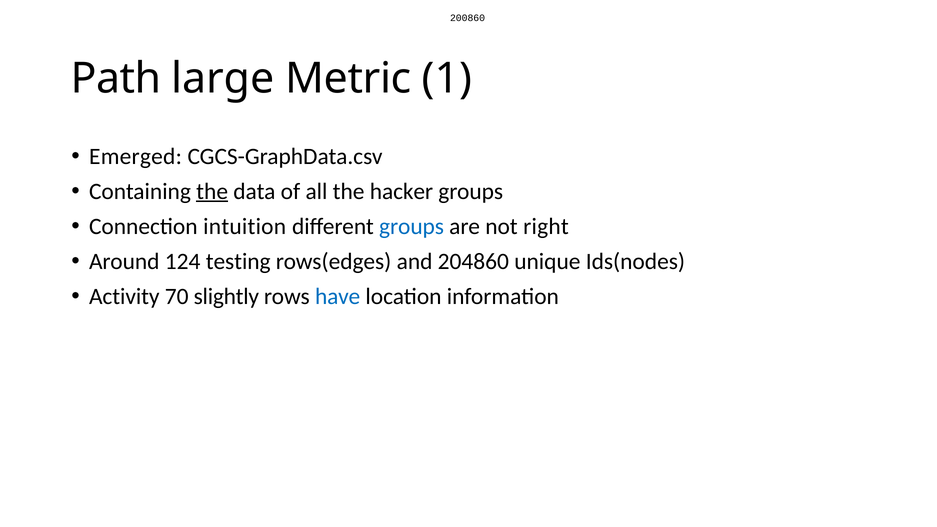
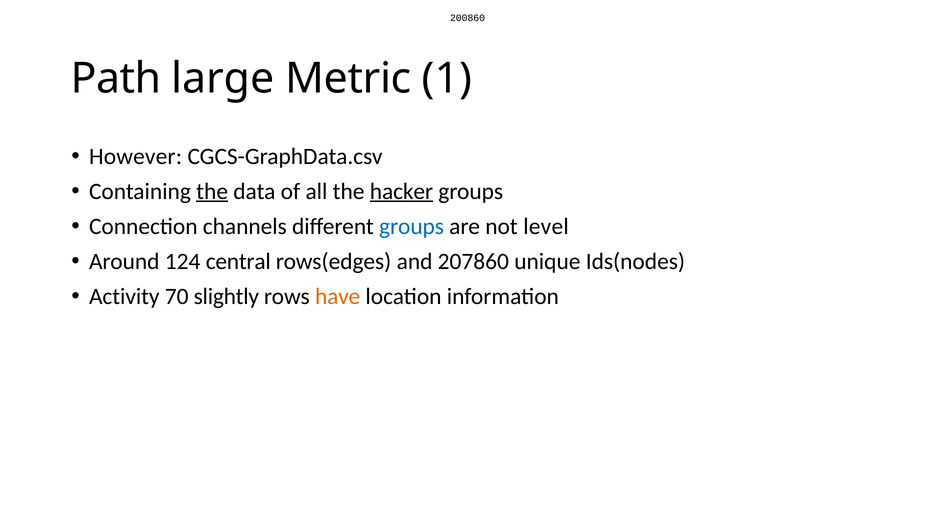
Emerged: Emerged -> However (136, 156)
hacker underline: none -> present (401, 191)
intuition: intuition -> channels (245, 226)
right: right -> level (546, 226)
testing: testing -> central (238, 261)
204860: 204860 -> 207860 (473, 261)
have colour: blue -> orange (338, 297)
